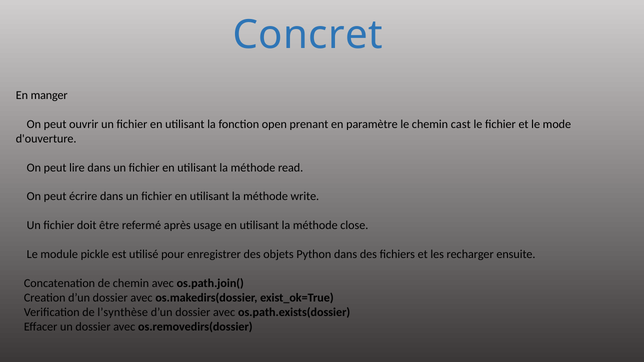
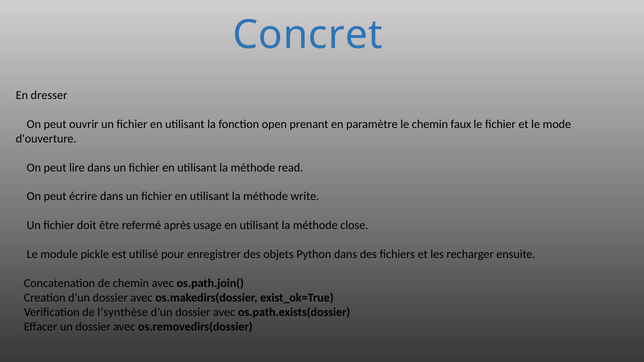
manger: manger -> dresser (49, 95)
cast: cast -> faux (461, 124)
